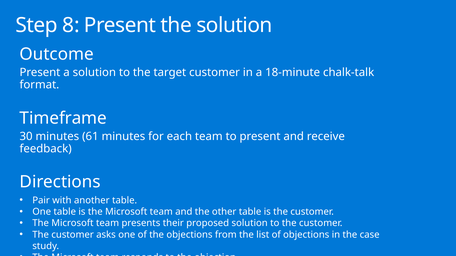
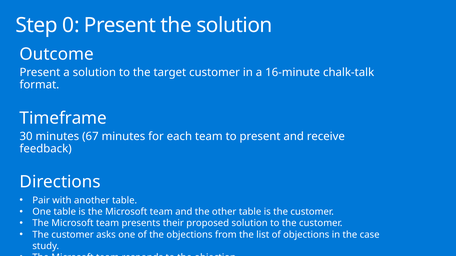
8: 8 -> 0 (71, 25)
18-minute: 18-minute -> 16-minute (293, 73)
61: 61 -> 67 (90, 137)
